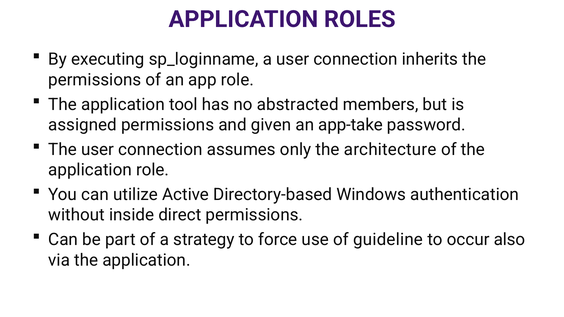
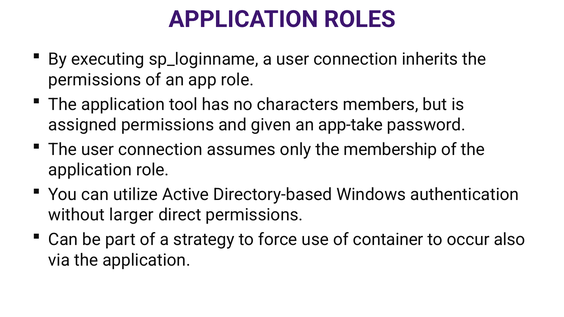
abstracted: abstracted -> characters (298, 104)
architecture: architecture -> membership (390, 150)
inside: inside -> larger (131, 215)
guideline: guideline -> container (388, 240)
